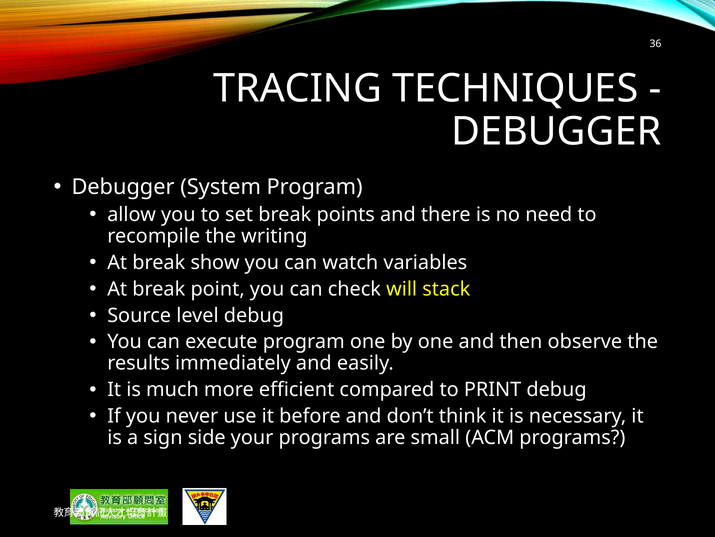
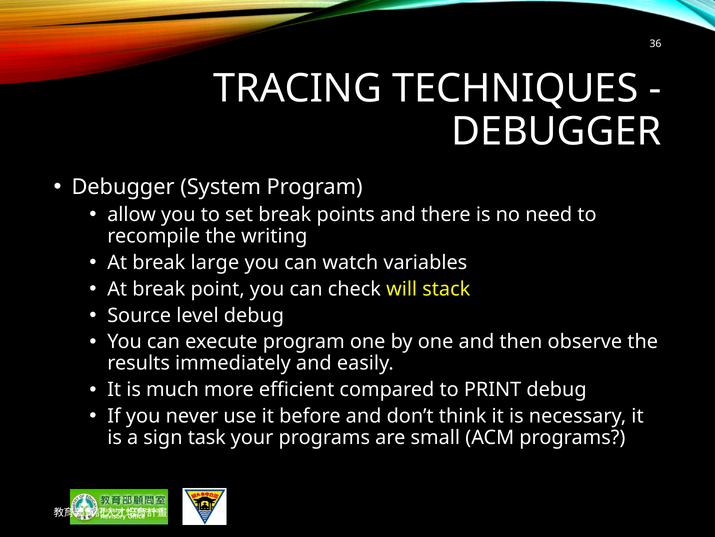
show: show -> large (215, 262)
side: side -> task (207, 437)
